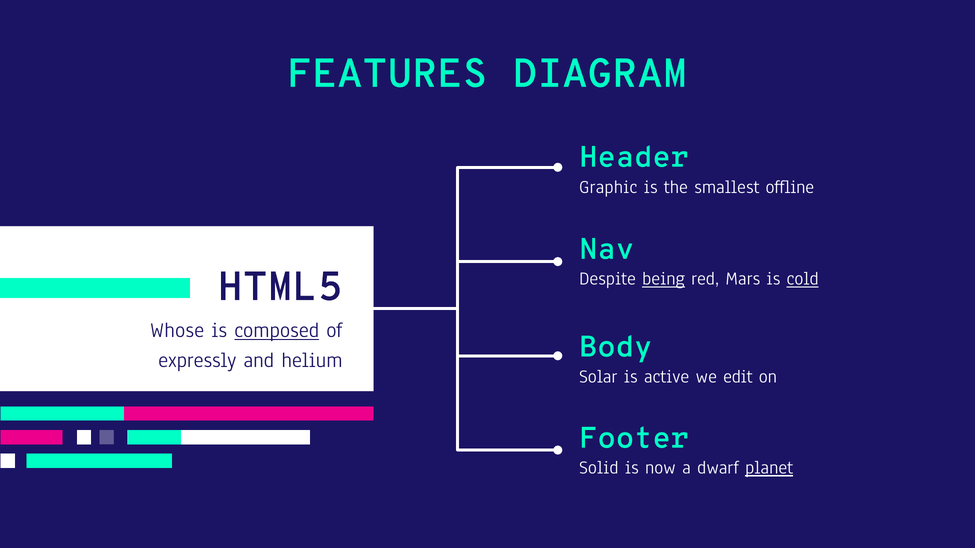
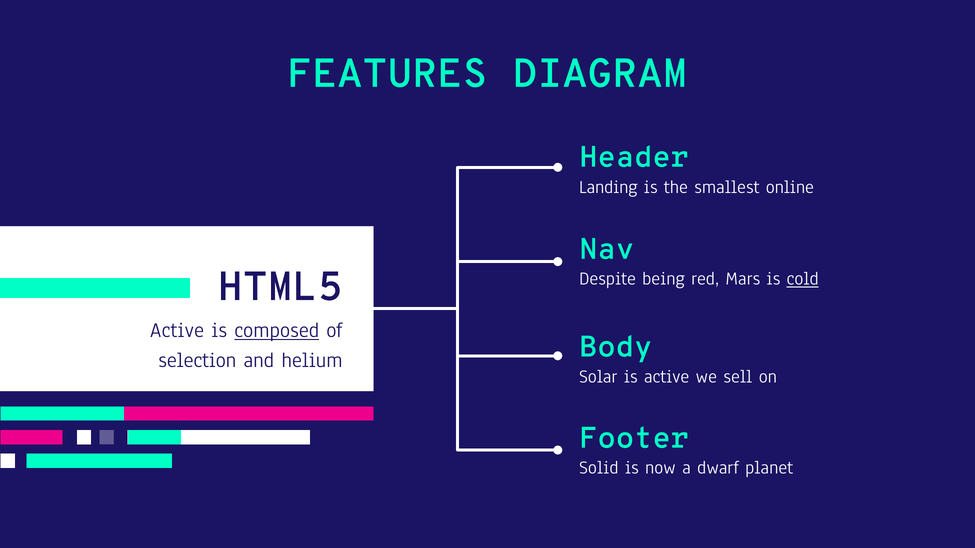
Graphic: Graphic -> Landing (608, 187)
offline: offline -> online (790, 187)
being underline: present -> none (664, 279)
Whose: Whose -> Active (177, 330)
expressly: expressly -> selection (197, 360)
edit: edit -> sell (738, 377)
planet underline: present -> none (769, 468)
